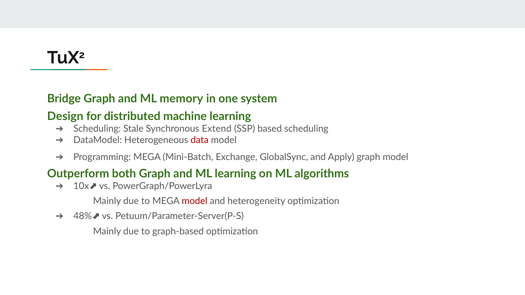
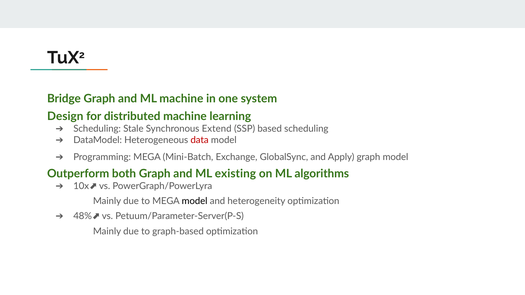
ML memory: memory -> machine (181, 99)
ML learning: learning -> existing (235, 174)
model colour: red -> black (195, 201)
